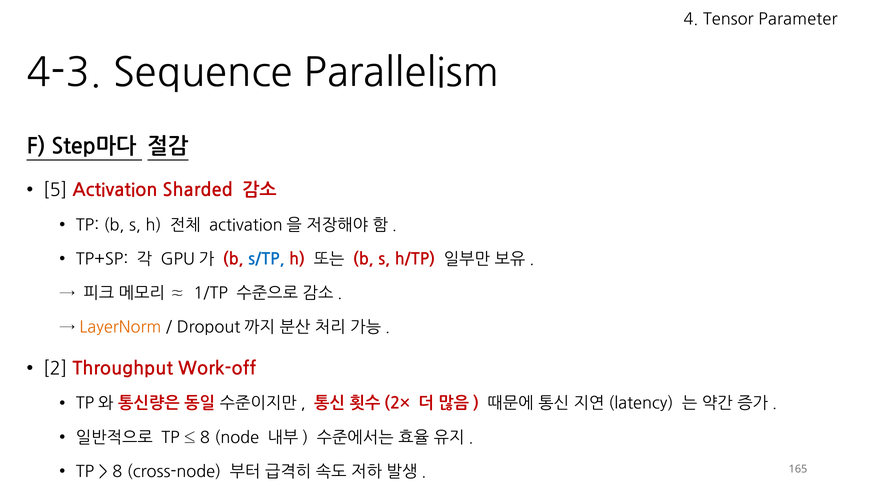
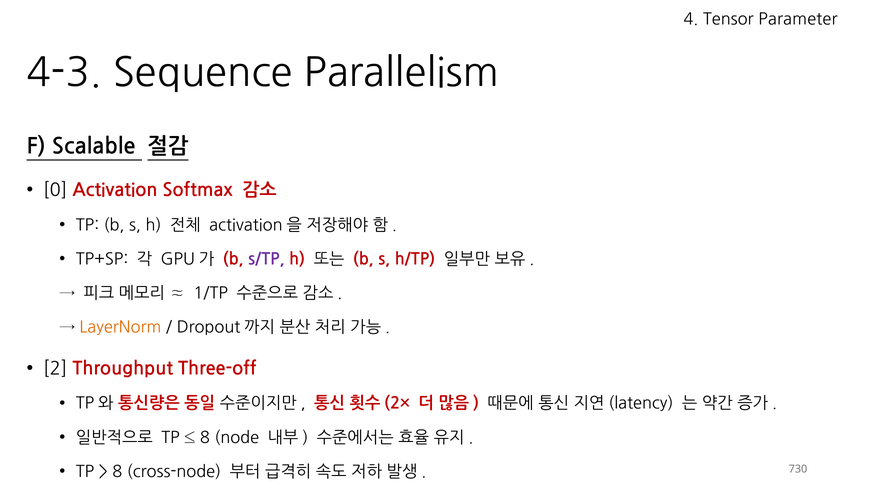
Step마다: Step마다 -> Scalable (94, 146)
5: 5 -> 0 (55, 190)
Sharded: Sharded -> Softmax (198, 190)
s/TP colour: blue -> purple (266, 259)
Work-off: Work-off -> Three-off (217, 368)
165: 165 -> 730 (798, 469)
